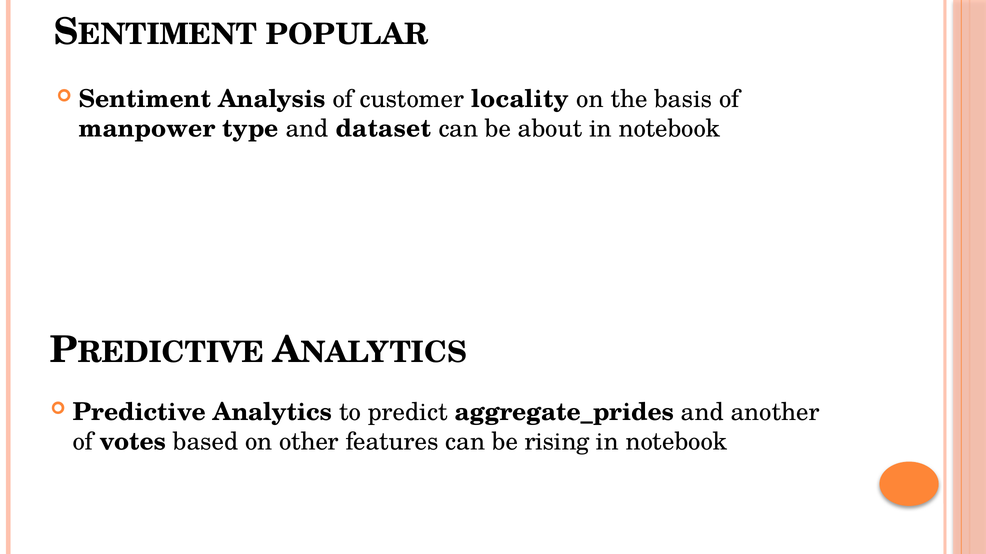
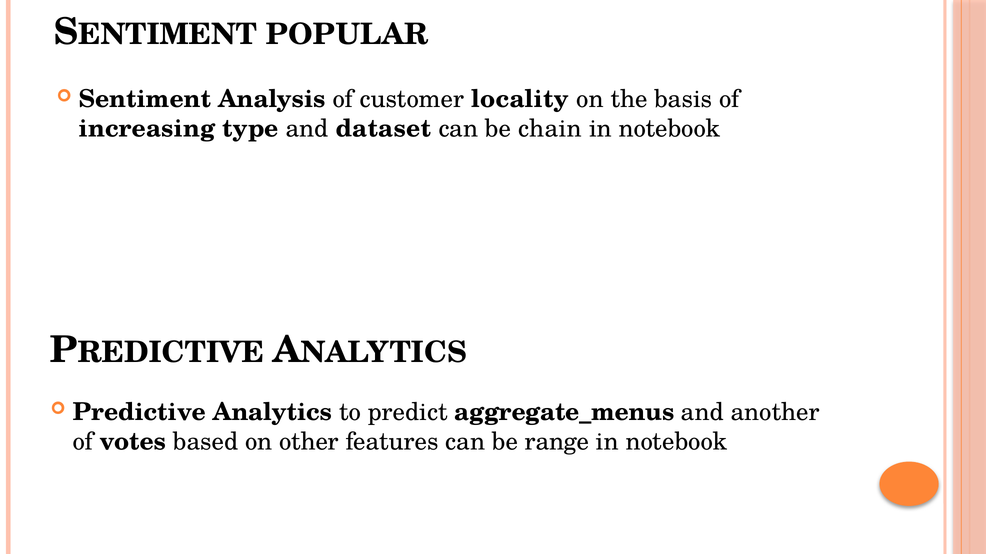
manpower: manpower -> increasing (147, 129)
about: about -> chain (550, 129)
aggregate_prides: aggregate_prides -> aggregate_menus (564, 413)
rising: rising -> range (557, 442)
